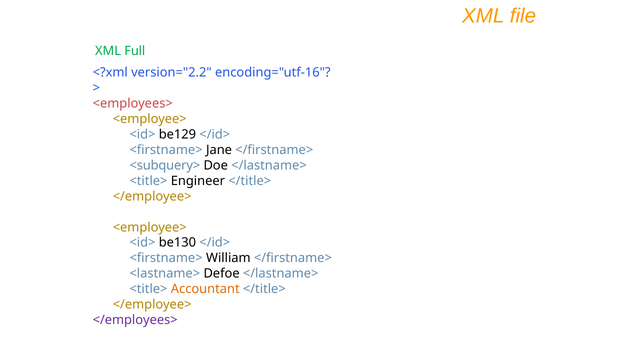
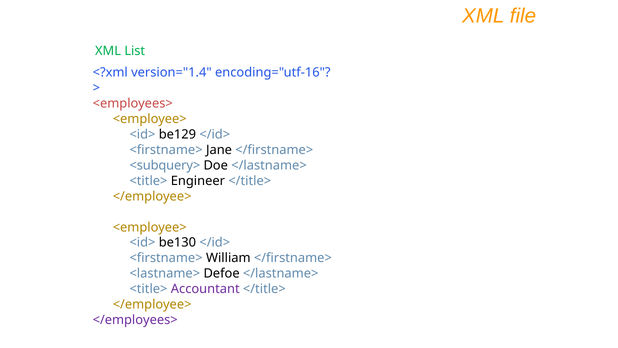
Full: Full -> List (135, 51)
version="2.2: version="2.2 -> version="1.4 (171, 72)
Accountant colour: orange -> purple (205, 289)
